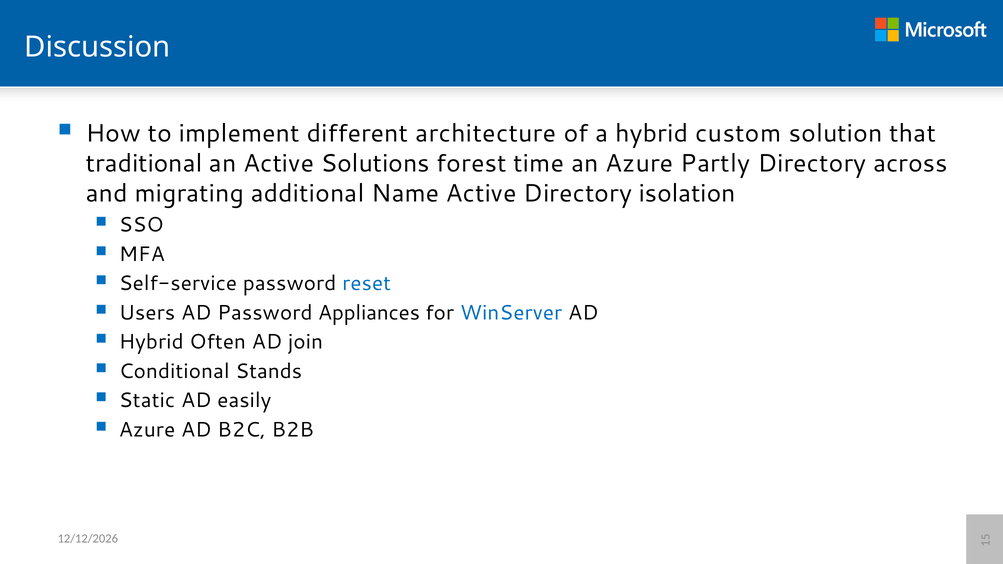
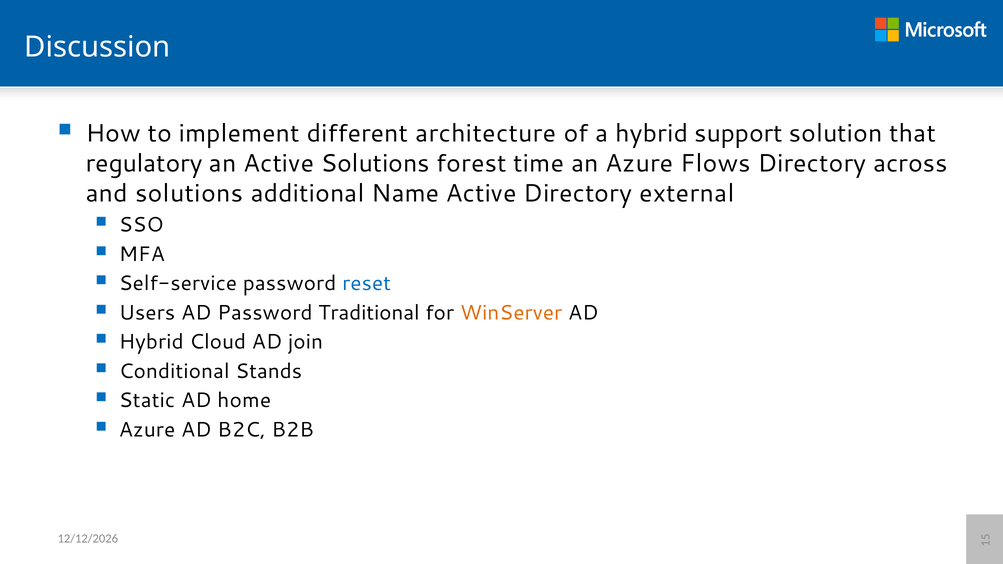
custom: custom -> support (739, 133)
traditional: traditional -> regulatory (144, 163)
Partly: Partly -> Flows (715, 163)
and migrating: migrating -> solutions (189, 194)
isolation: isolation -> external (687, 194)
Appliances: Appliances -> Traditional (369, 313)
WinServer colour: blue -> orange (511, 313)
Often: Often -> Cloud (218, 342)
easily: easily -> home (244, 401)
